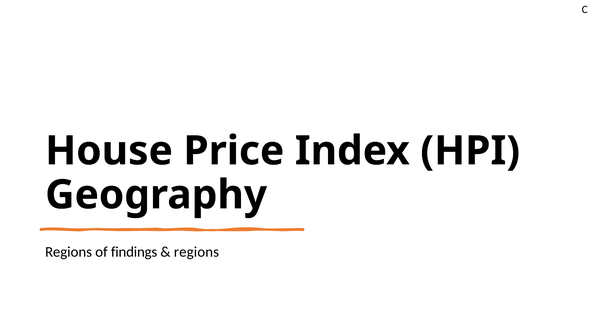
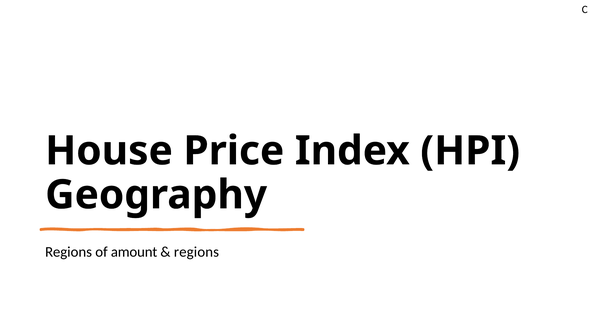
findings: findings -> amount (134, 252)
